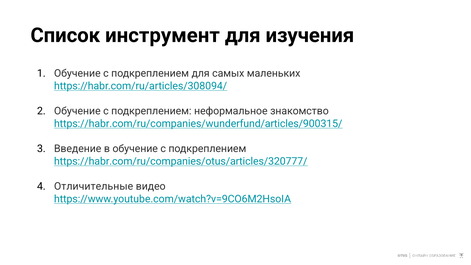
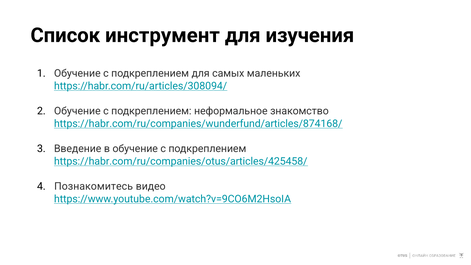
https://habr.com/ru/companies/wunderfund/articles/900315/: https://habr.com/ru/companies/wunderfund/articles/900315/ -> https://habr.com/ru/companies/wunderfund/articles/874168/ (198, 124)
https://habr.com/ru/companies/otus/articles/320777/: https://habr.com/ru/companies/otus/articles/320777/ -> https://habr.com/ru/companies/otus/articles/425458/ (181, 161)
Отличительные: Отличительные -> Познакомитесь (94, 186)
